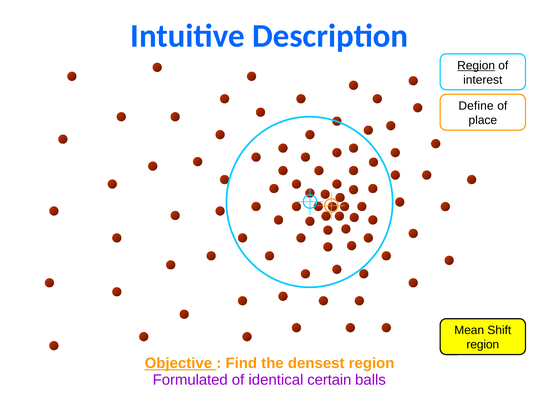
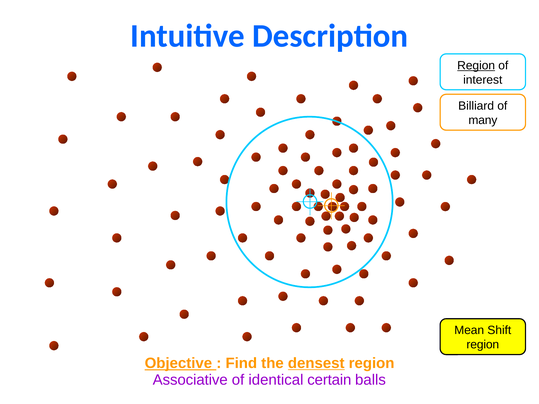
Define: Define -> Billiard (476, 106)
place: place -> many (483, 120)
densest underline: none -> present (316, 363)
Formulated: Formulated -> Associative (190, 380)
